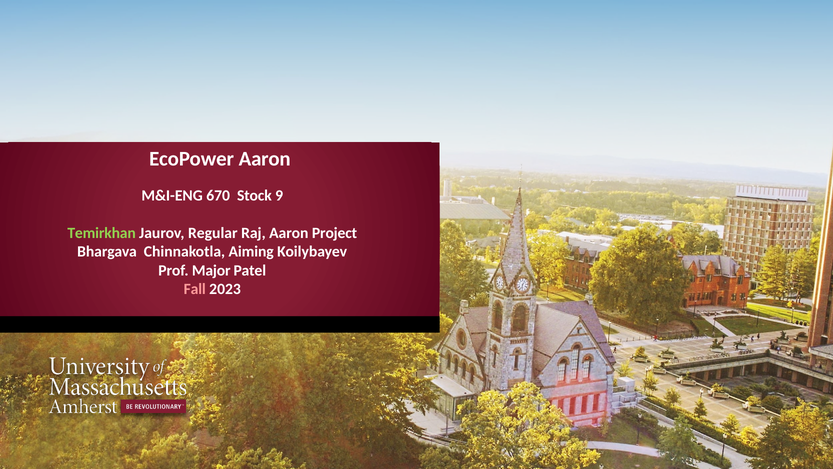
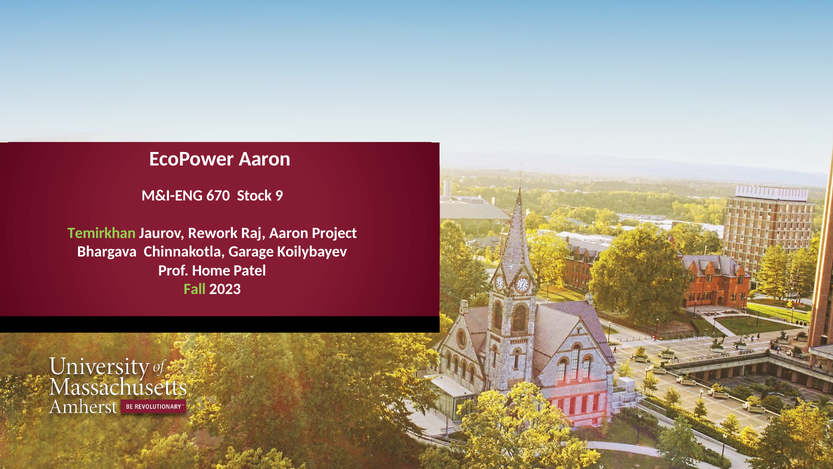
Regular: Regular -> Rework (213, 233)
Aiming: Aiming -> Garage (251, 252)
Major: Major -> Home (211, 270)
Fall colour: pink -> light green (195, 289)
